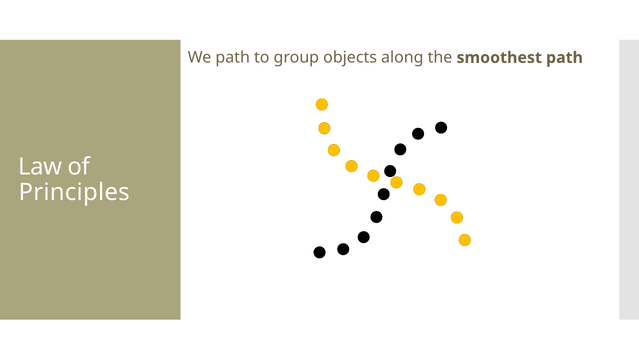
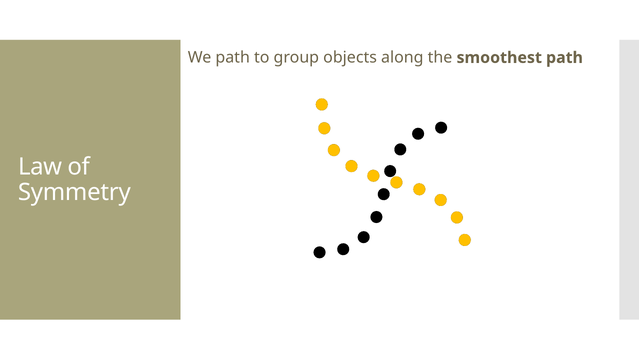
Principles: Principles -> Symmetry (74, 192)
